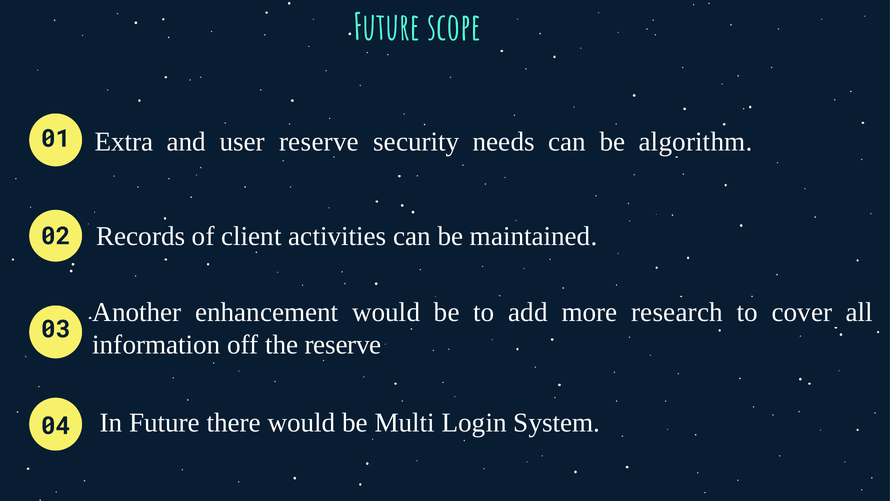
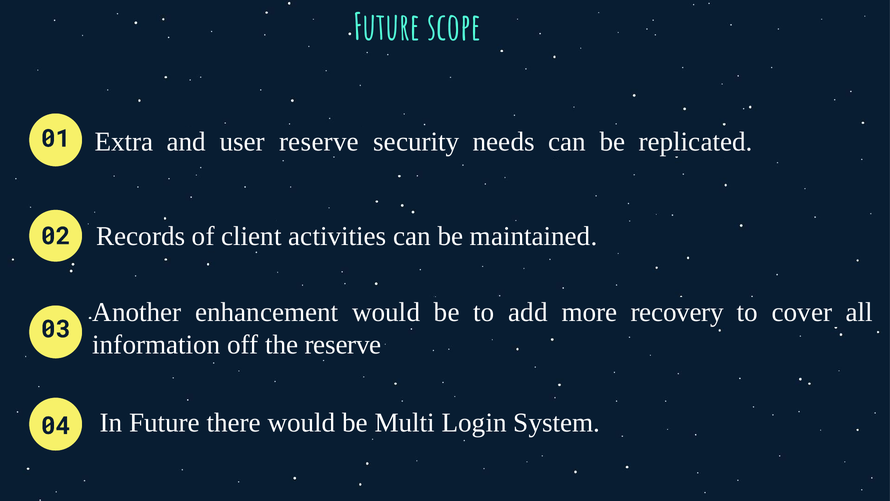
algorithm: algorithm -> replicated (696, 142)
research: research -> recovery (677, 312)
